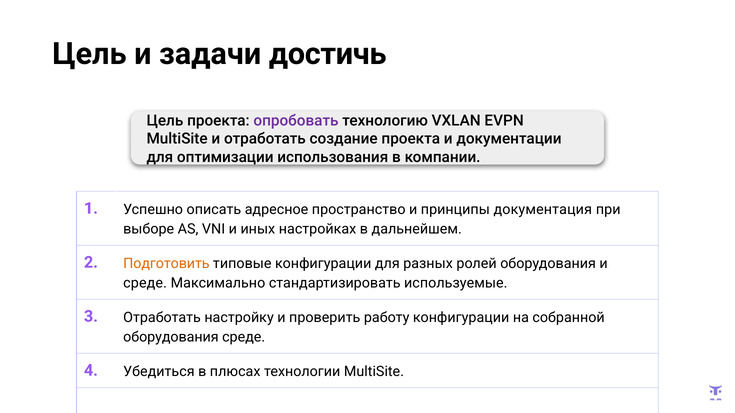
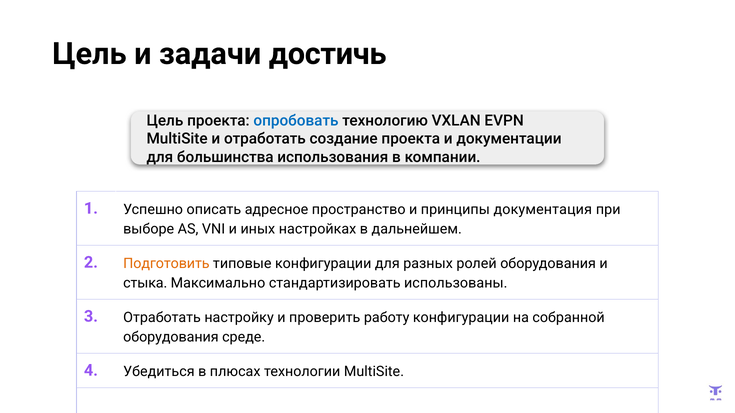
опробовать colour: purple -> blue (296, 121)
оптимизации: оптимизации -> большинства (225, 157)
среде: среде -> стыка (145, 283)
используемые: используемые -> использованы (456, 283)
